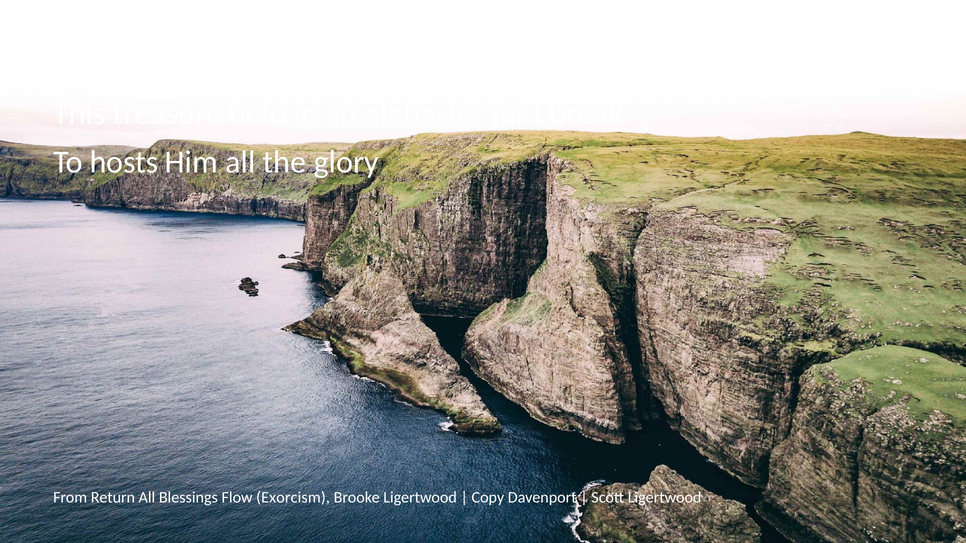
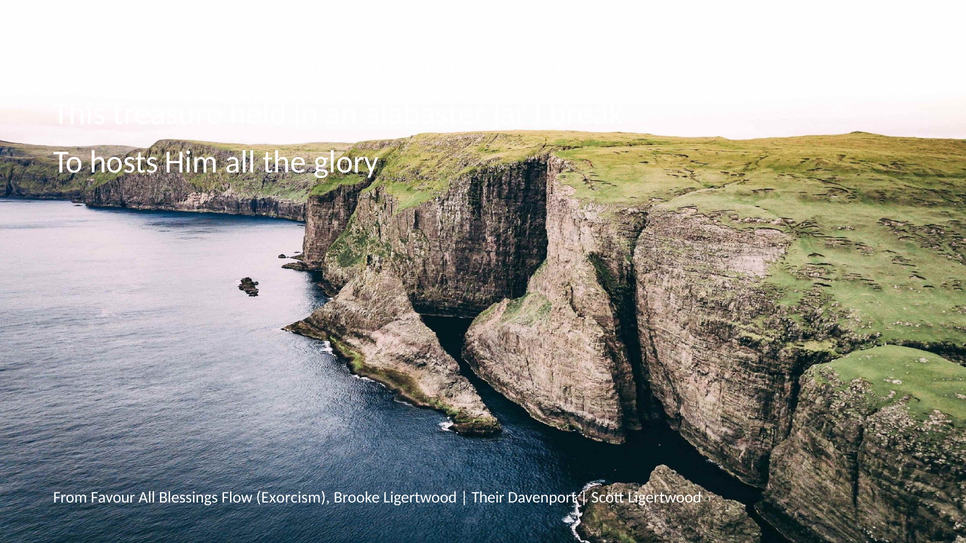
Return: Return -> Favour (113, 498)
Copy: Copy -> Their (488, 498)
